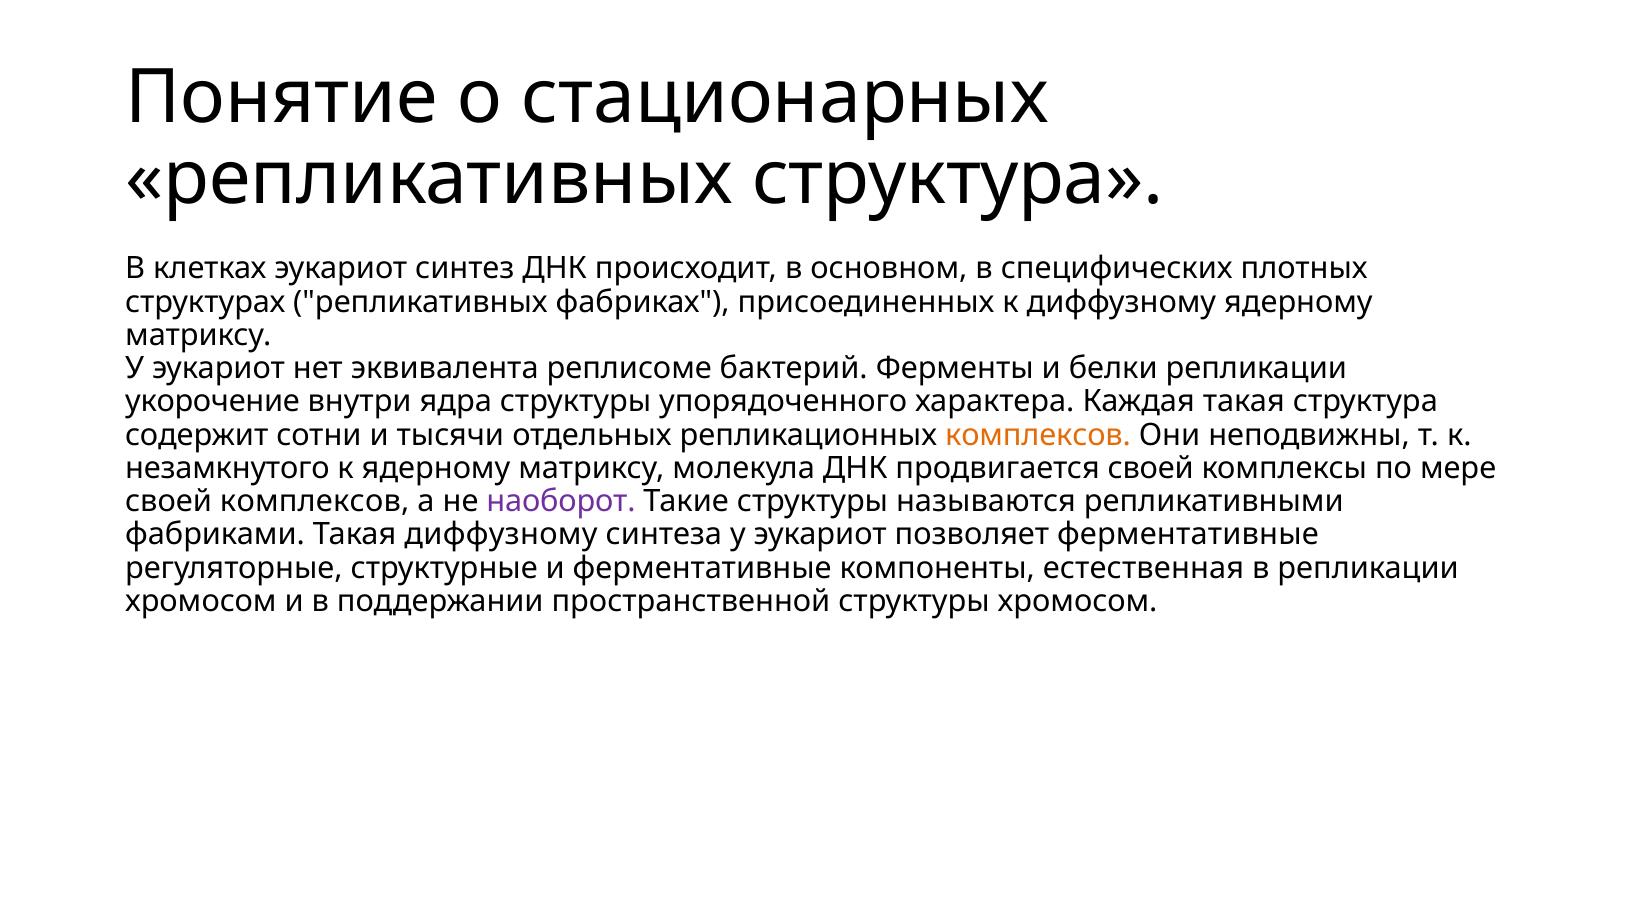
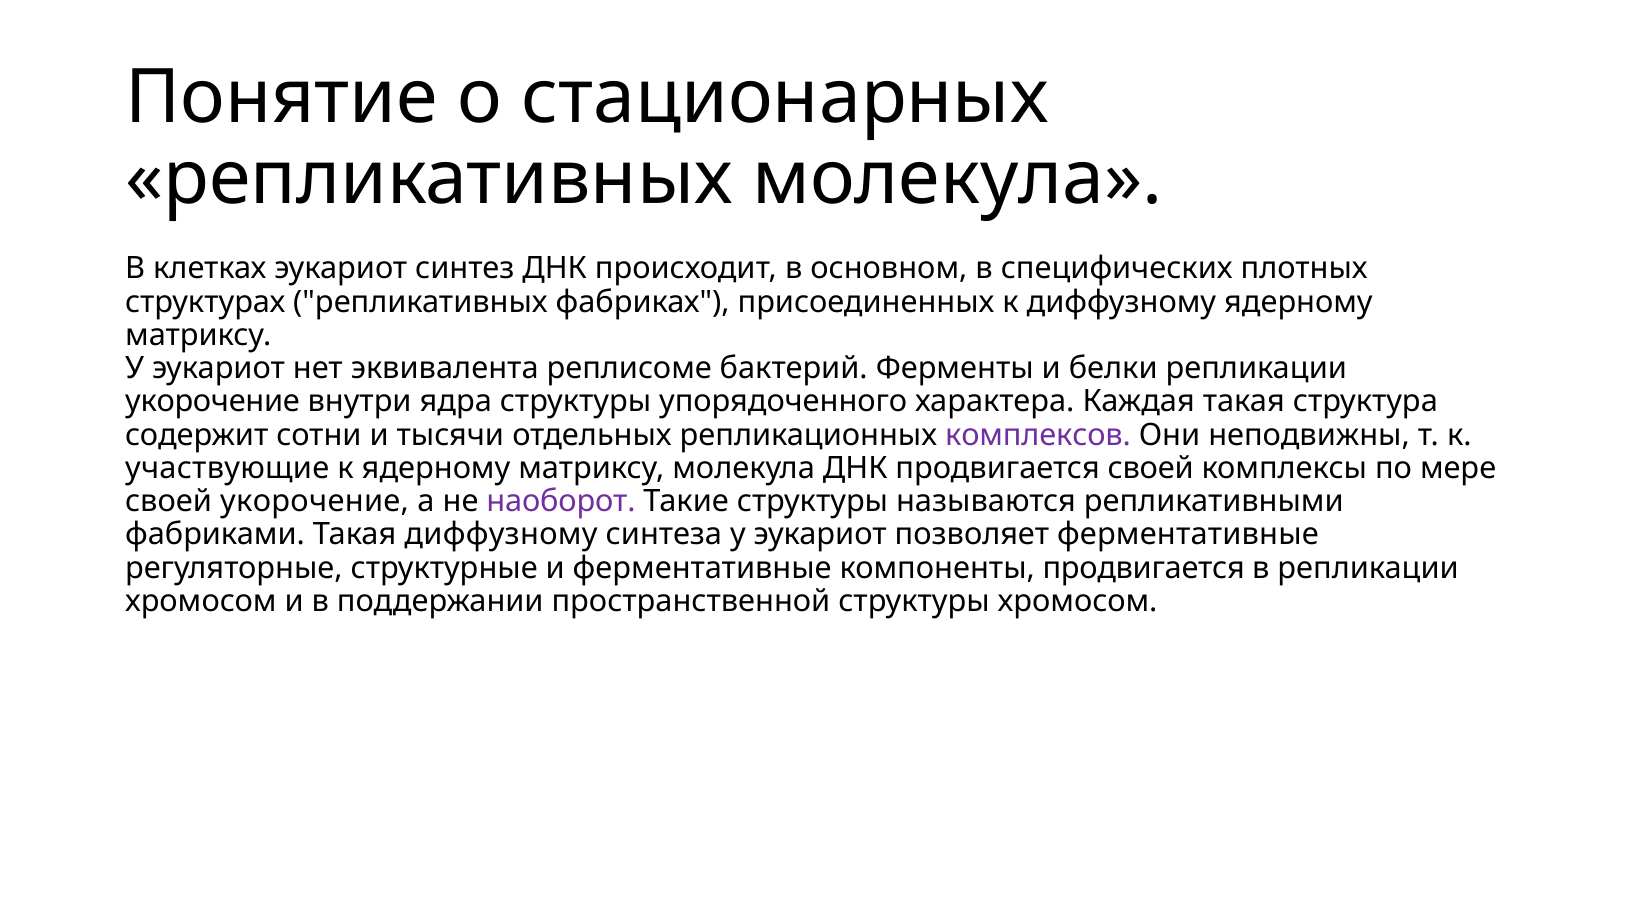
репликативных структура: структура -> молекула (958, 179)
комплексов colour: orange -> purple (1038, 435)
незамкнутого: незамкнутого -> участвующие (227, 468)
своей комплексов: комплексов -> укорочение (315, 501)
компоненты естественная: естественная -> продвигается (1144, 568)
